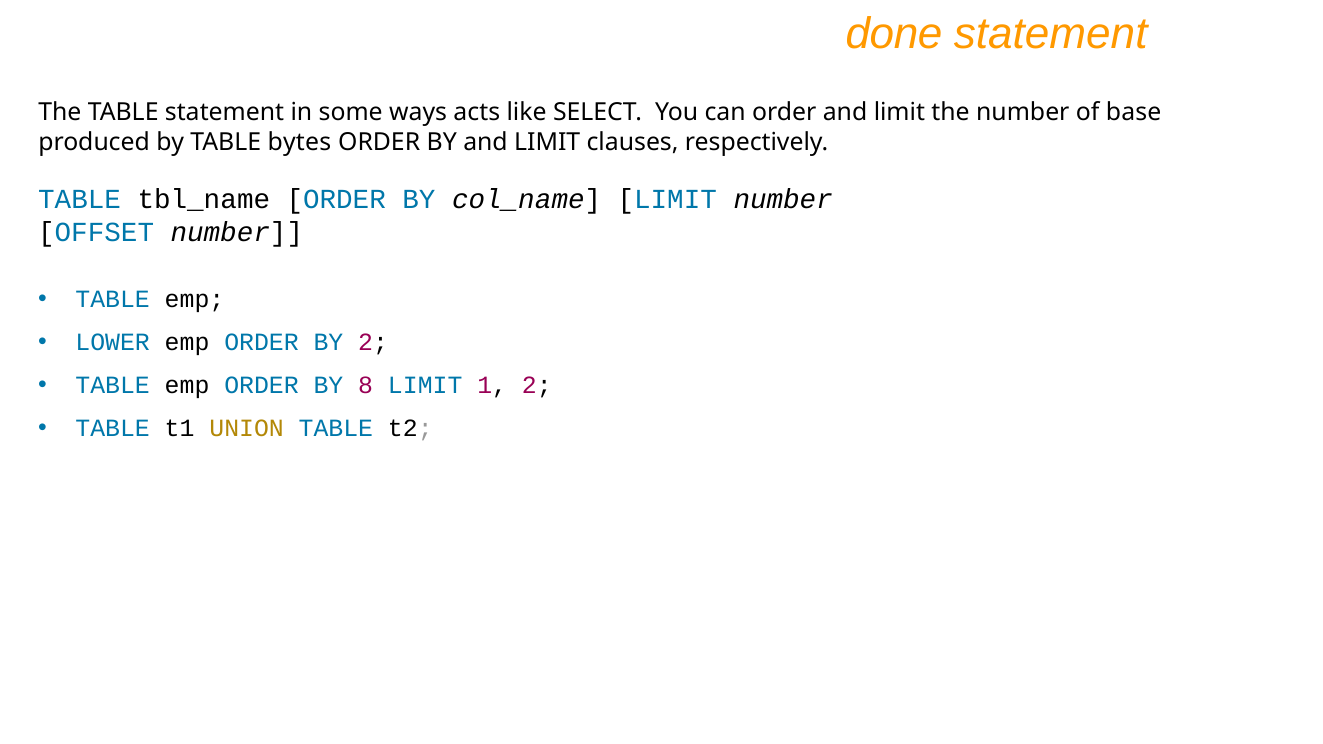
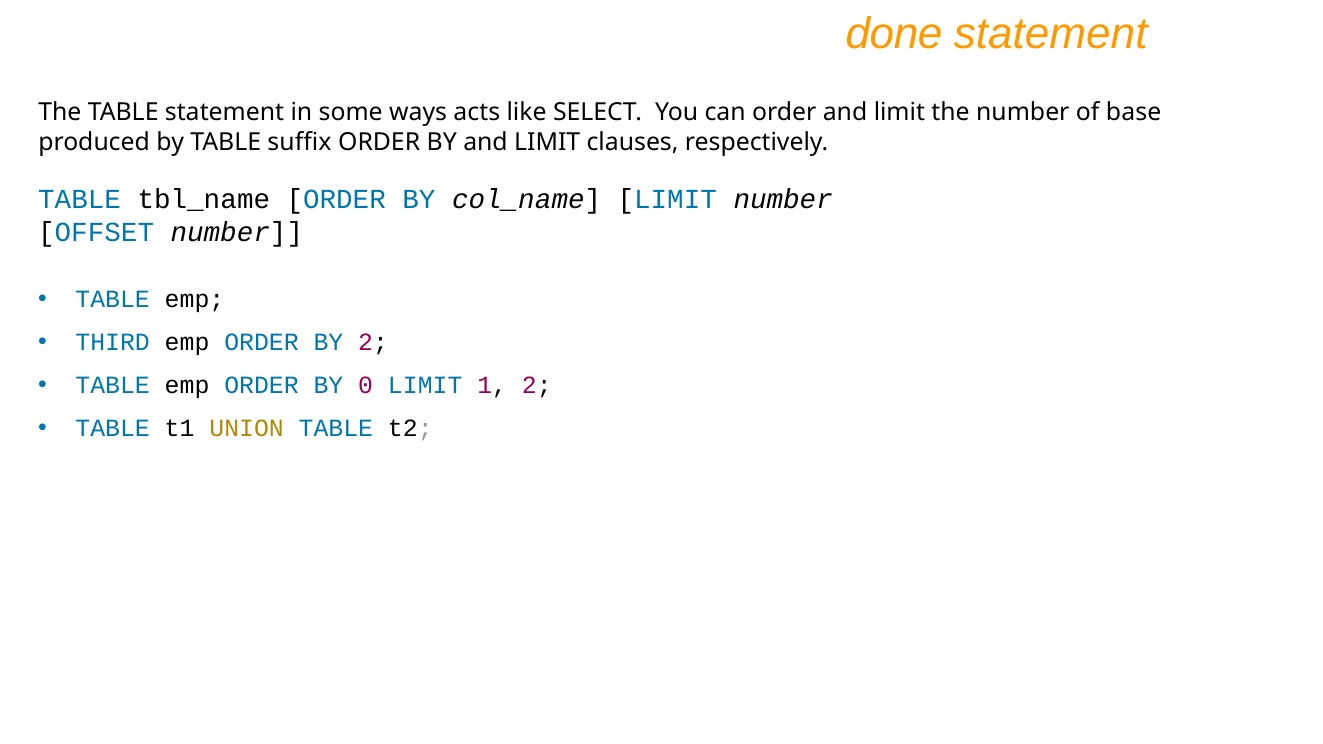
bytes: bytes -> suffix (299, 142)
LOWER: LOWER -> THIRD (113, 343)
8: 8 -> 0 (366, 386)
